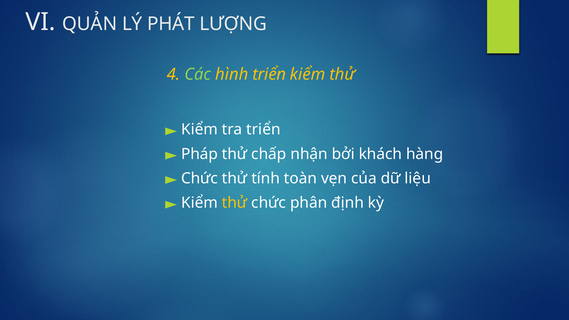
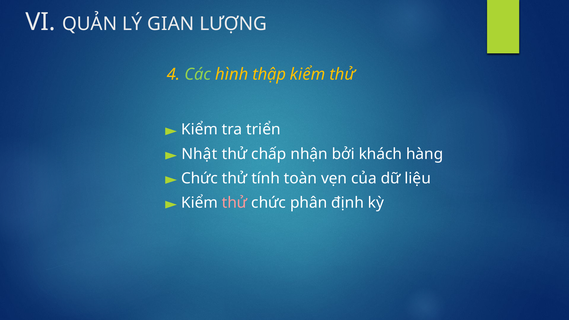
PHÁT: PHÁT -> GIAN (171, 24)
hình triển: triển -> thập (269, 74)
Pháp: Pháp -> Nhật (199, 154)
thử colour: yellow -> pink (235, 203)
